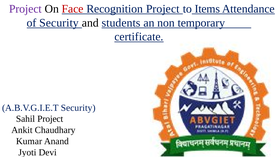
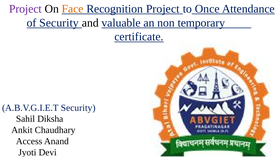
Face colour: red -> orange (73, 9)
Items: Items -> Once (207, 9)
students: students -> valuable (121, 23)
Sahil Project: Project -> Diksha (50, 118)
Kumar: Kumar -> Access (29, 141)
